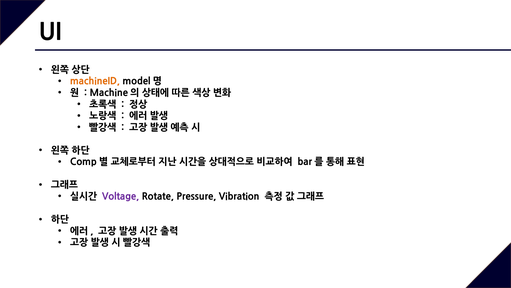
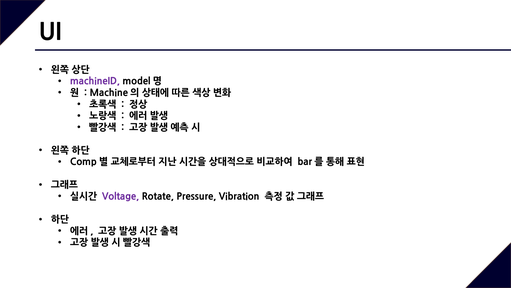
machineID colour: orange -> purple (95, 81)
